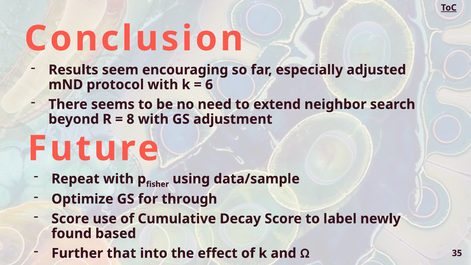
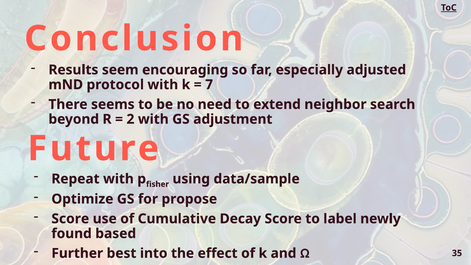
6: 6 -> 7 (209, 85)
8: 8 -> 2 (130, 119)
through: through -> propose (189, 199)
that: that -> best (122, 253)
